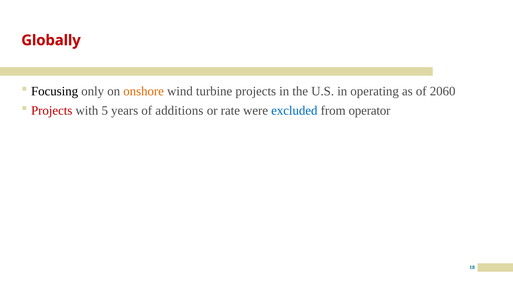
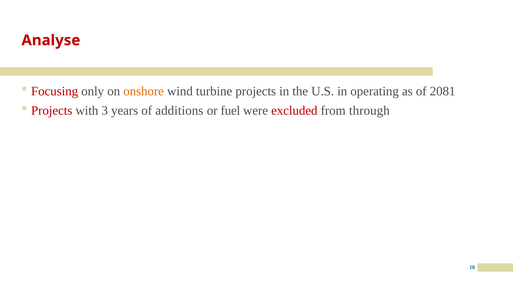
Globally: Globally -> Analyse (51, 40)
Focusing colour: black -> red (55, 91)
2060: 2060 -> 2081 (443, 91)
5: 5 -> 3 (105, 110)
rate: rate -> fuel (230, 110)
excluded colour: blue -> red (294, 110)
operator: operator -> through (369, 110)
